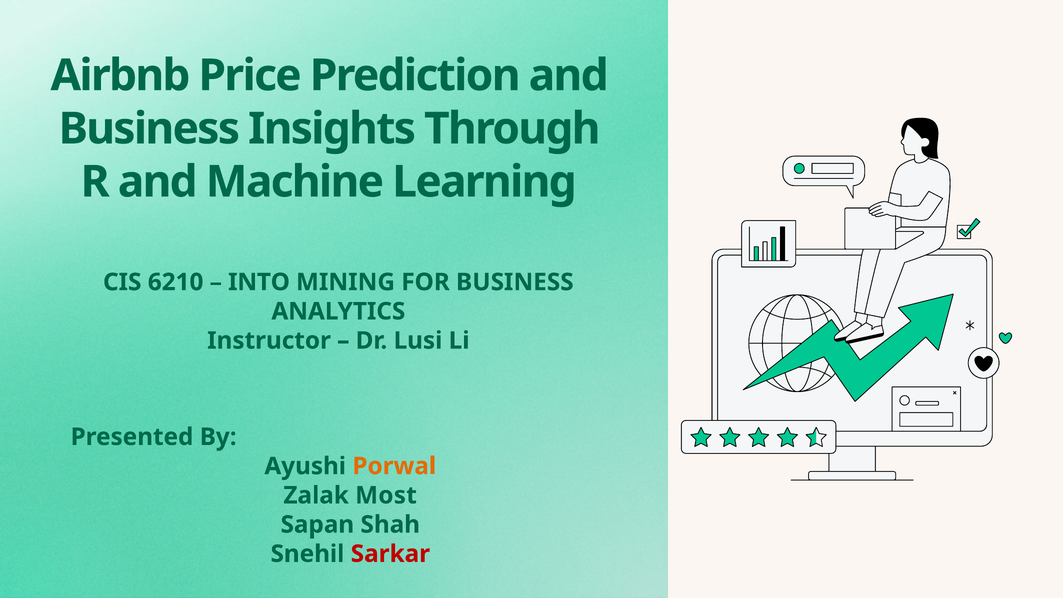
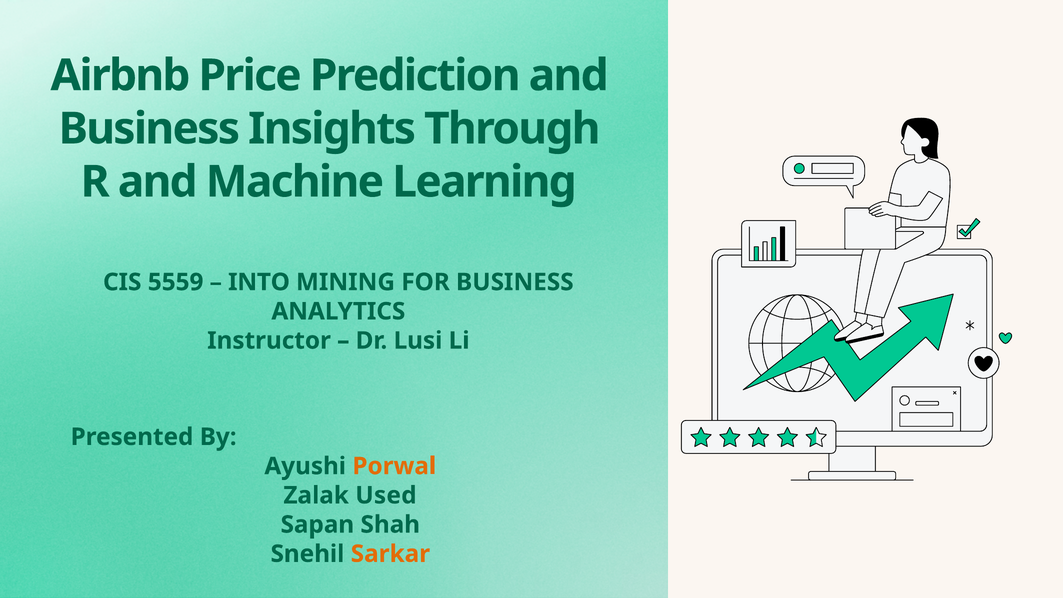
6210: 6210 -> 5559 (176, 282)
Most: Most -> Used (386, 495)
Sarkar colour: red -> orange (390, 554)
